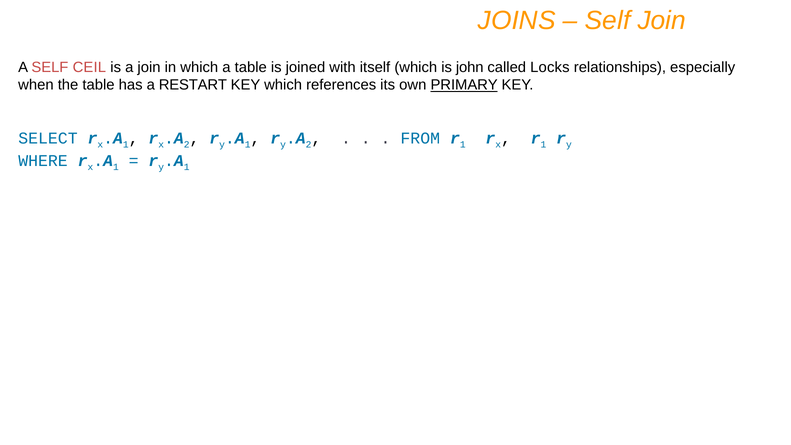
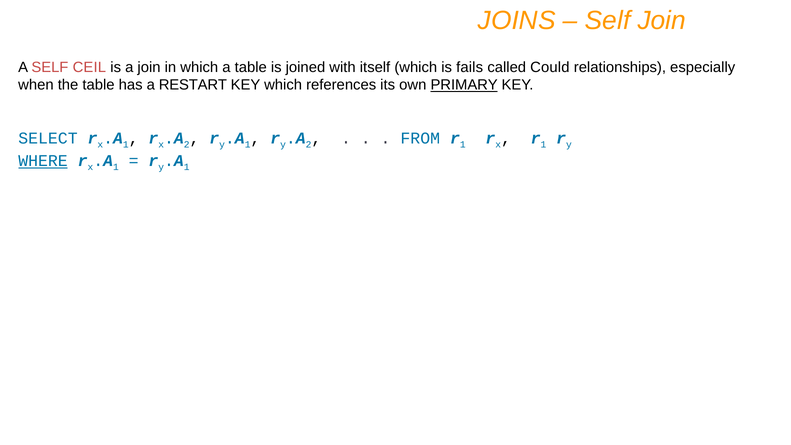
john: john -> fails (470, 67)
Locks: Locks -> Could (550, 67)
WHERE underline: none -> present (43, 161)
